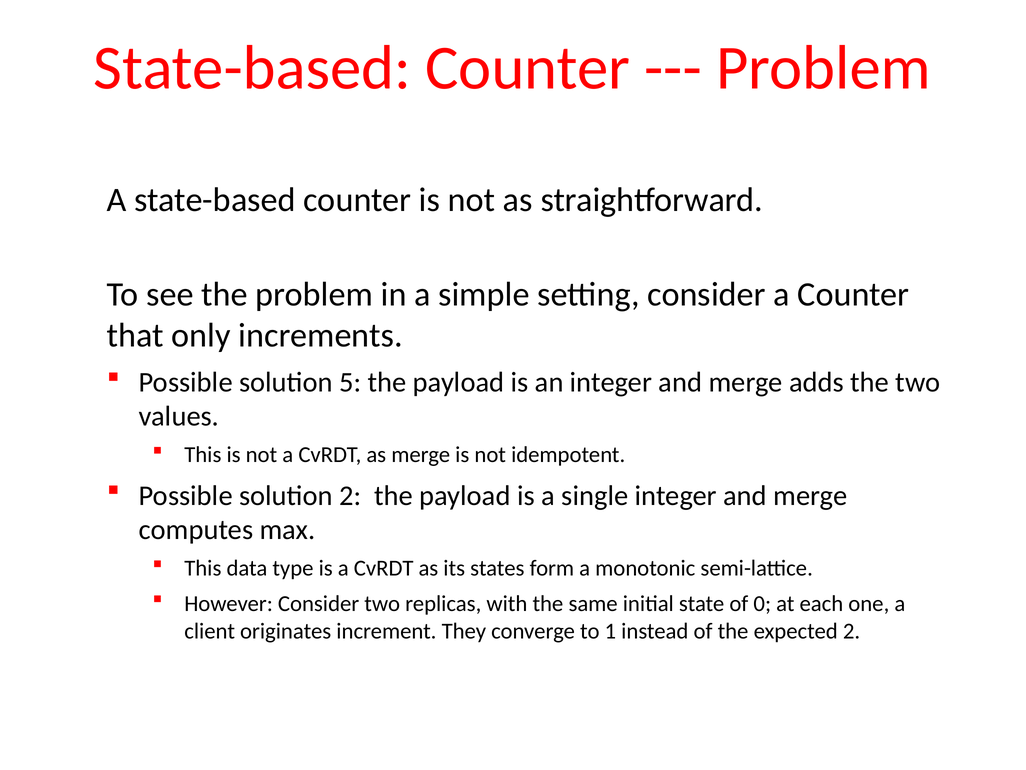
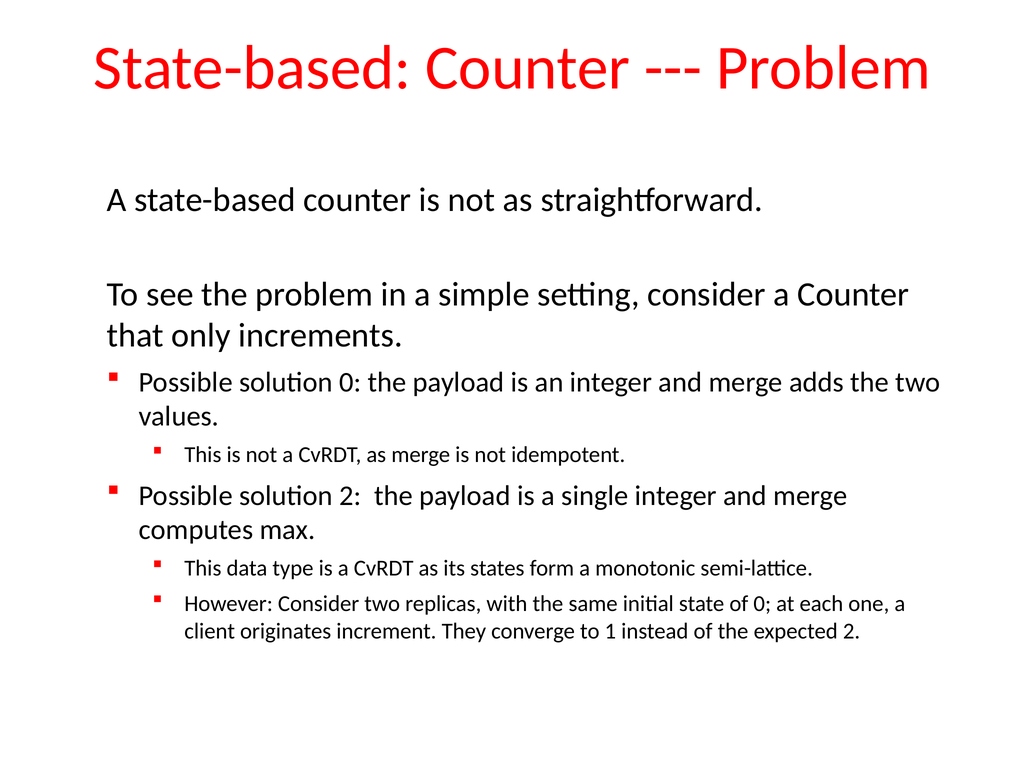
solution 5: 5 -> 0 (350, 382)
